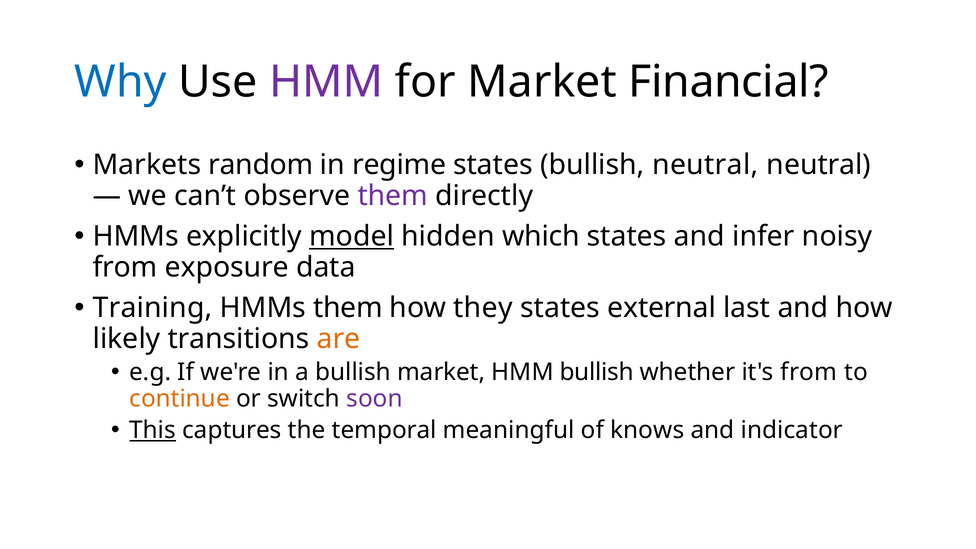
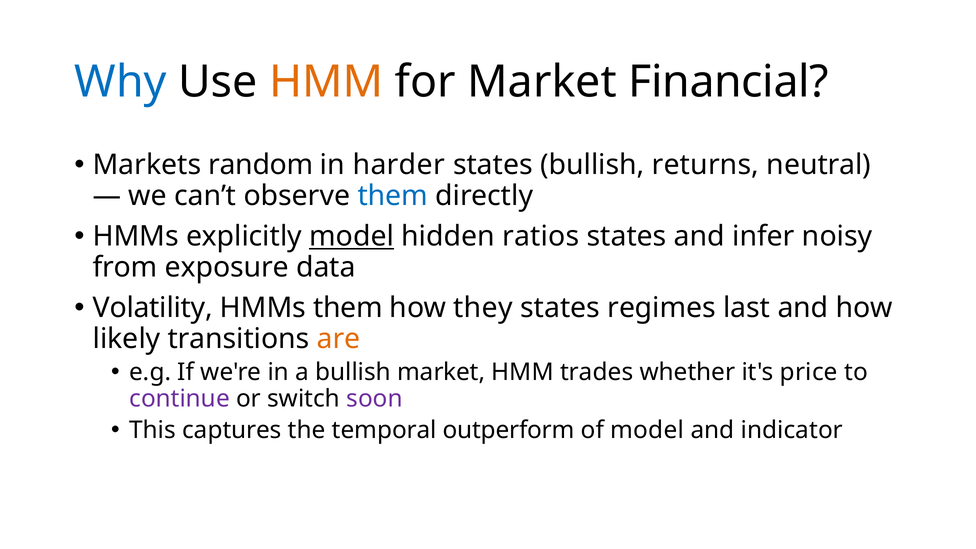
HMM colour: purple -> orange (326, 82)
regime: regime -> harder (399, 165)
bullish neutral: neutral -> returns (705, 165)
them colour: purple -> blue (393, 196)
which: which -> ratios (541, 237)
Training: Training -> Volatility (153, 308)
external: external -> regimes (662, 308)
HMM bullish: bullish -> trades (597, 372)
it's from: from -> price (809, 372)
continue colour: orange -> purple (180, 399)
This underline: present -> none (153, 430)
meaningful: meaningful -> outperform (509, 430)
of knows: knows -> model (647, 430)
